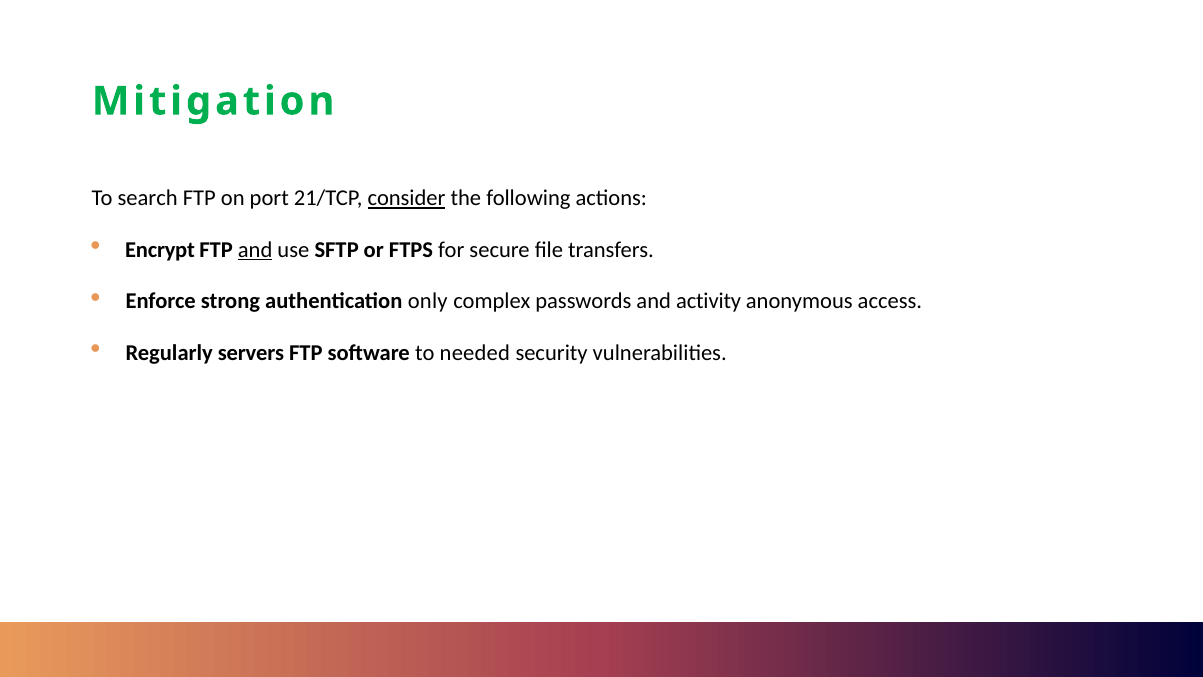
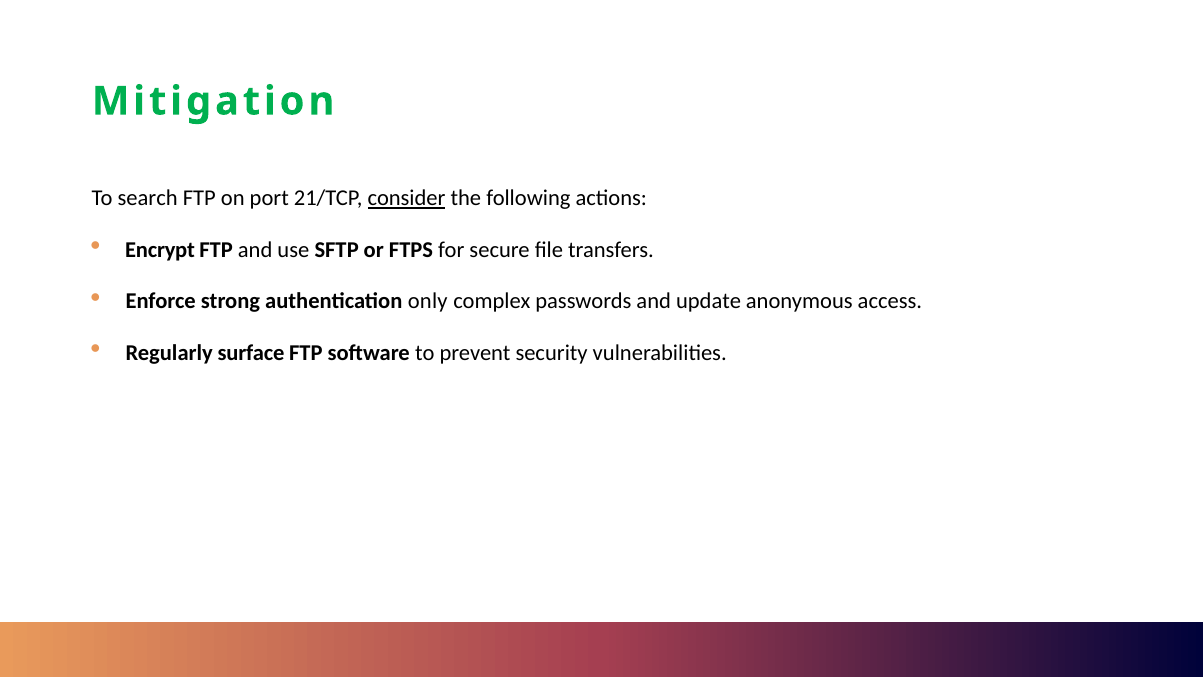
and underline: present -> none (255, 250)
activity: activity -> update (709, 301)
servers: servers -> surface (251, 353)
needed: needed -> prevent (475, 353)
